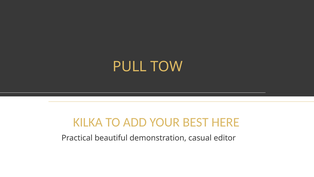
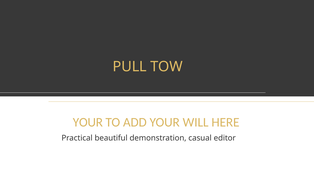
KILKA: KILKA -> YOUR (88, 122)
BEST: BEST -> WILL (196, 122)
